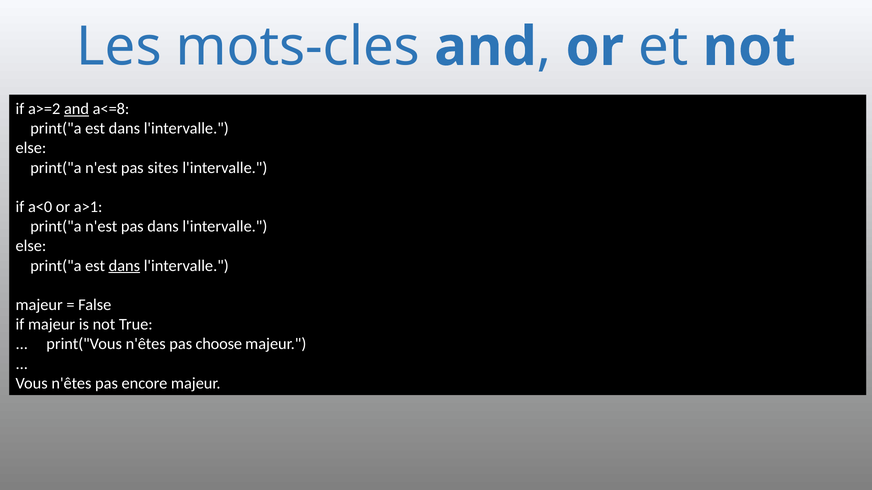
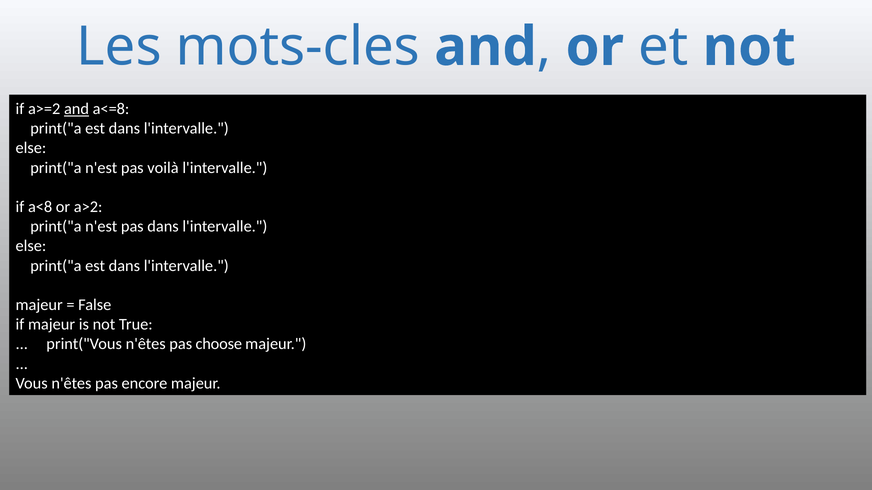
sites: sites -> voilà (163, 168)
a<0: a<0 -> a<8 (40, 207)
a>1: a>1 -> a>2 (88, 207)
dans underline: present -> none (124, 266)
